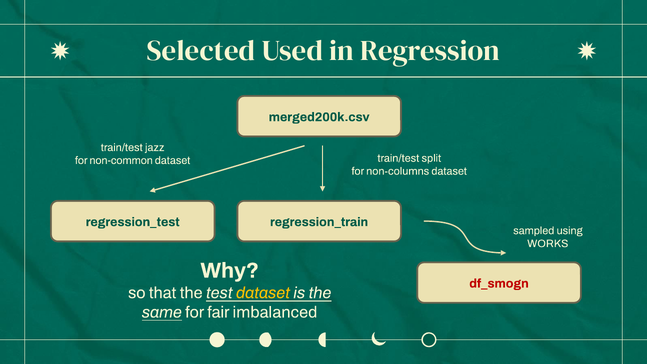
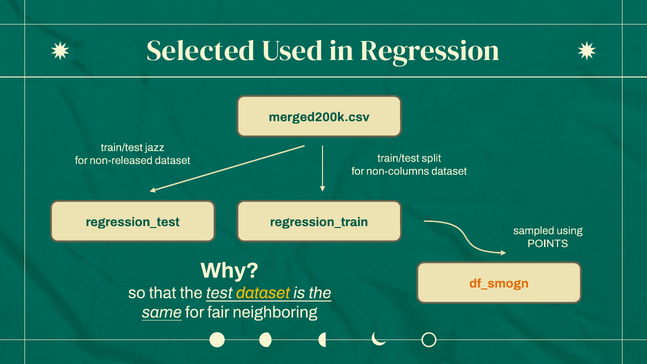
non-common: non-common -> non-released (121, 160)
WORKS: WORKS -> POINTS (548, 244)
df_smogn colour: red -> orange (499, 283)
imbalanced: imbalanced -> neighboring (275, 312)
